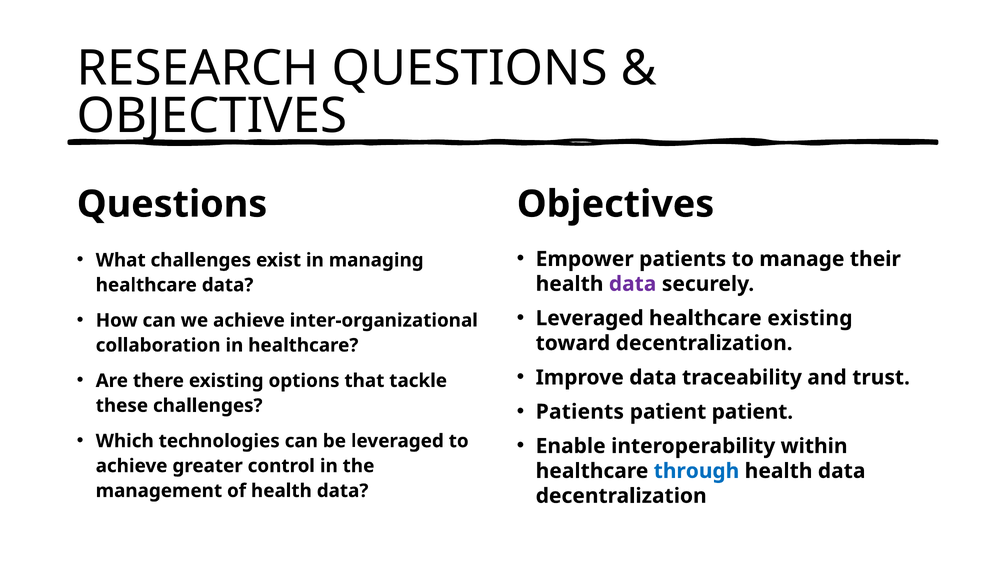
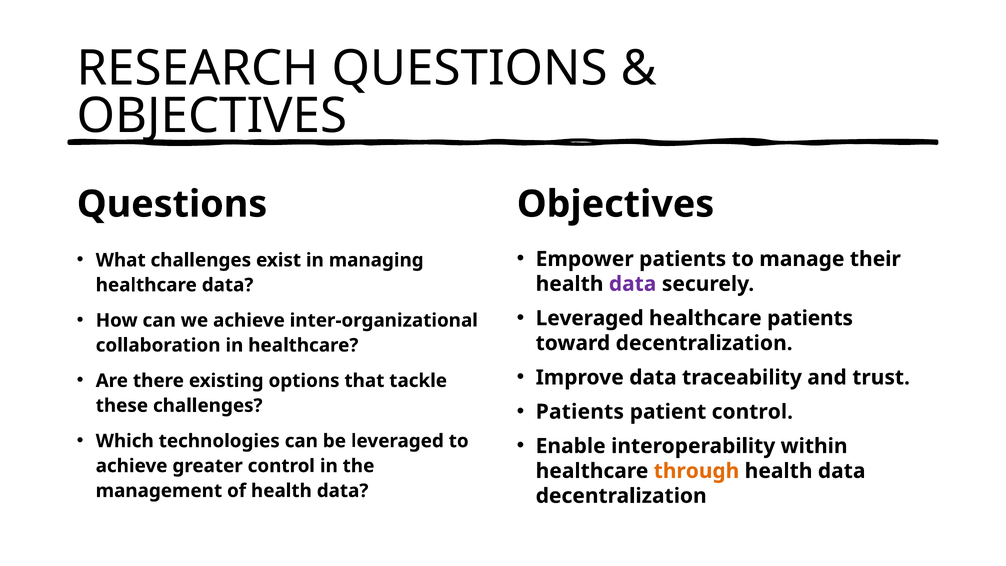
healthcare existing: existing -> patients (810, 318)
patient patient: patient -> control (752, 412)
through colour: blue -> orange (697, 471)
